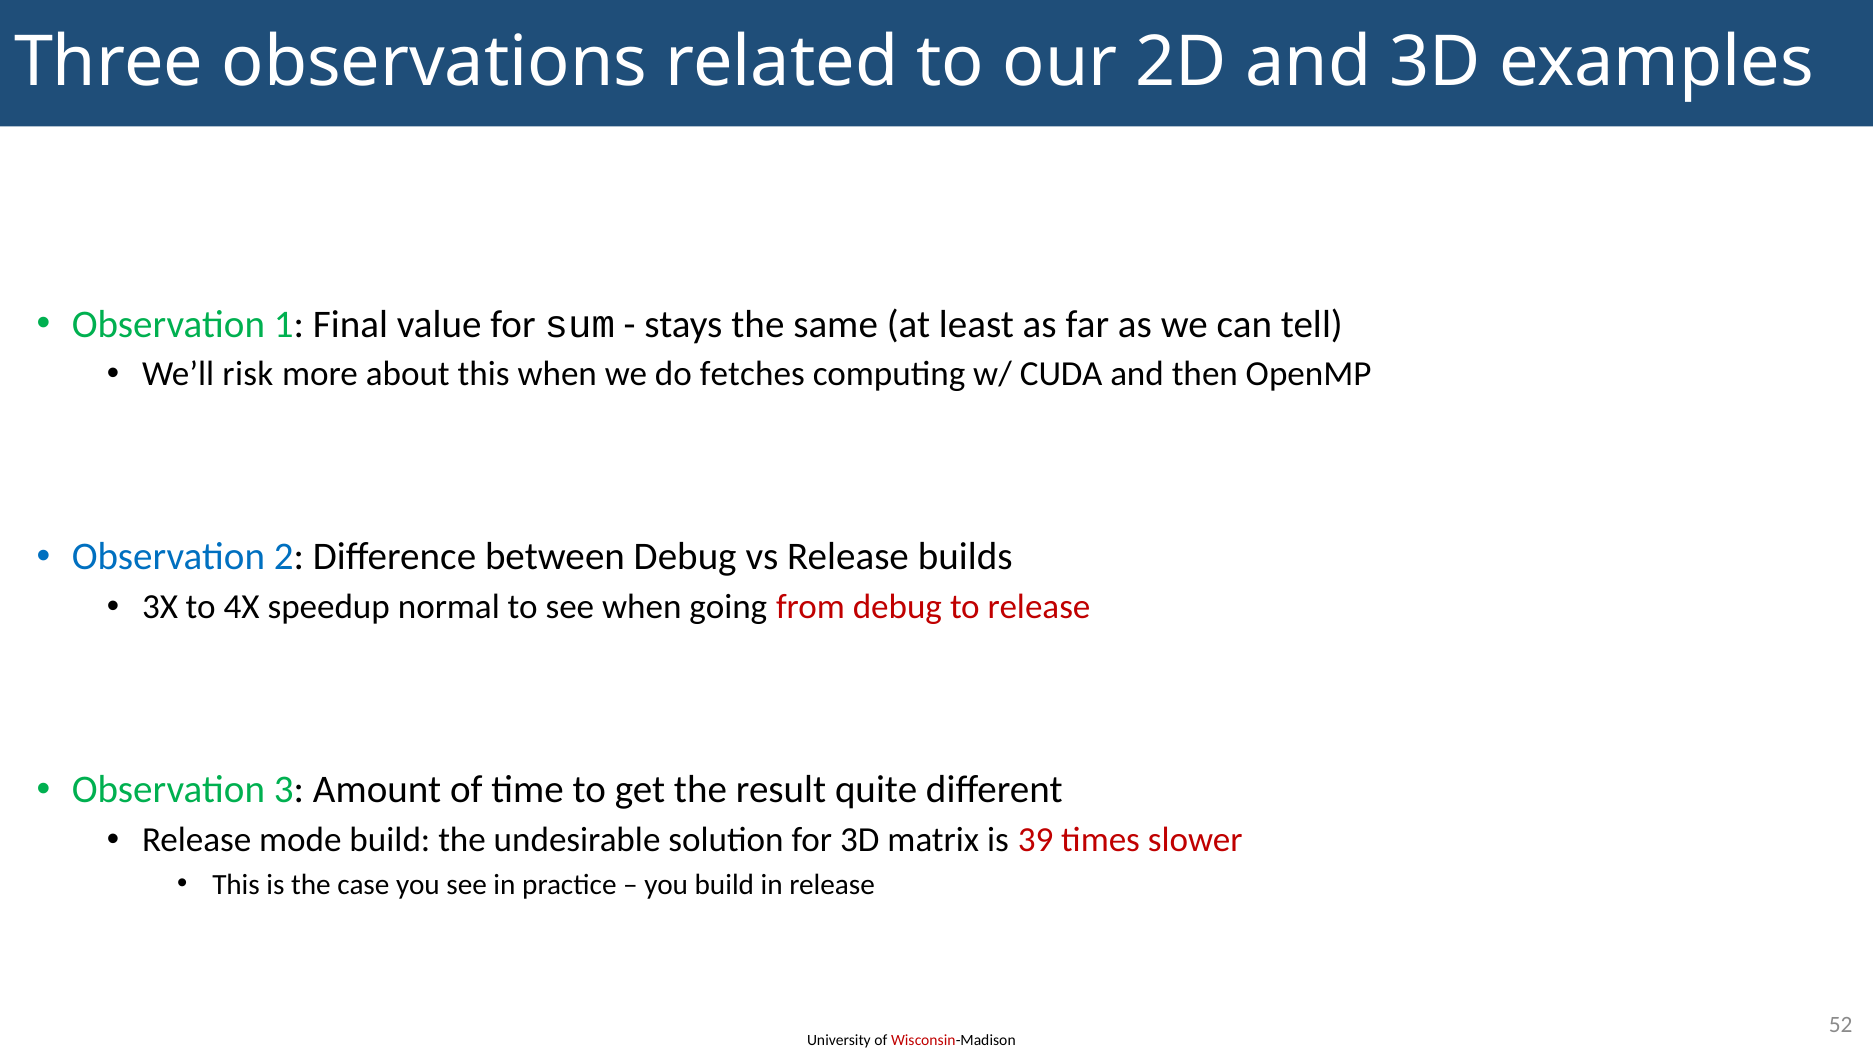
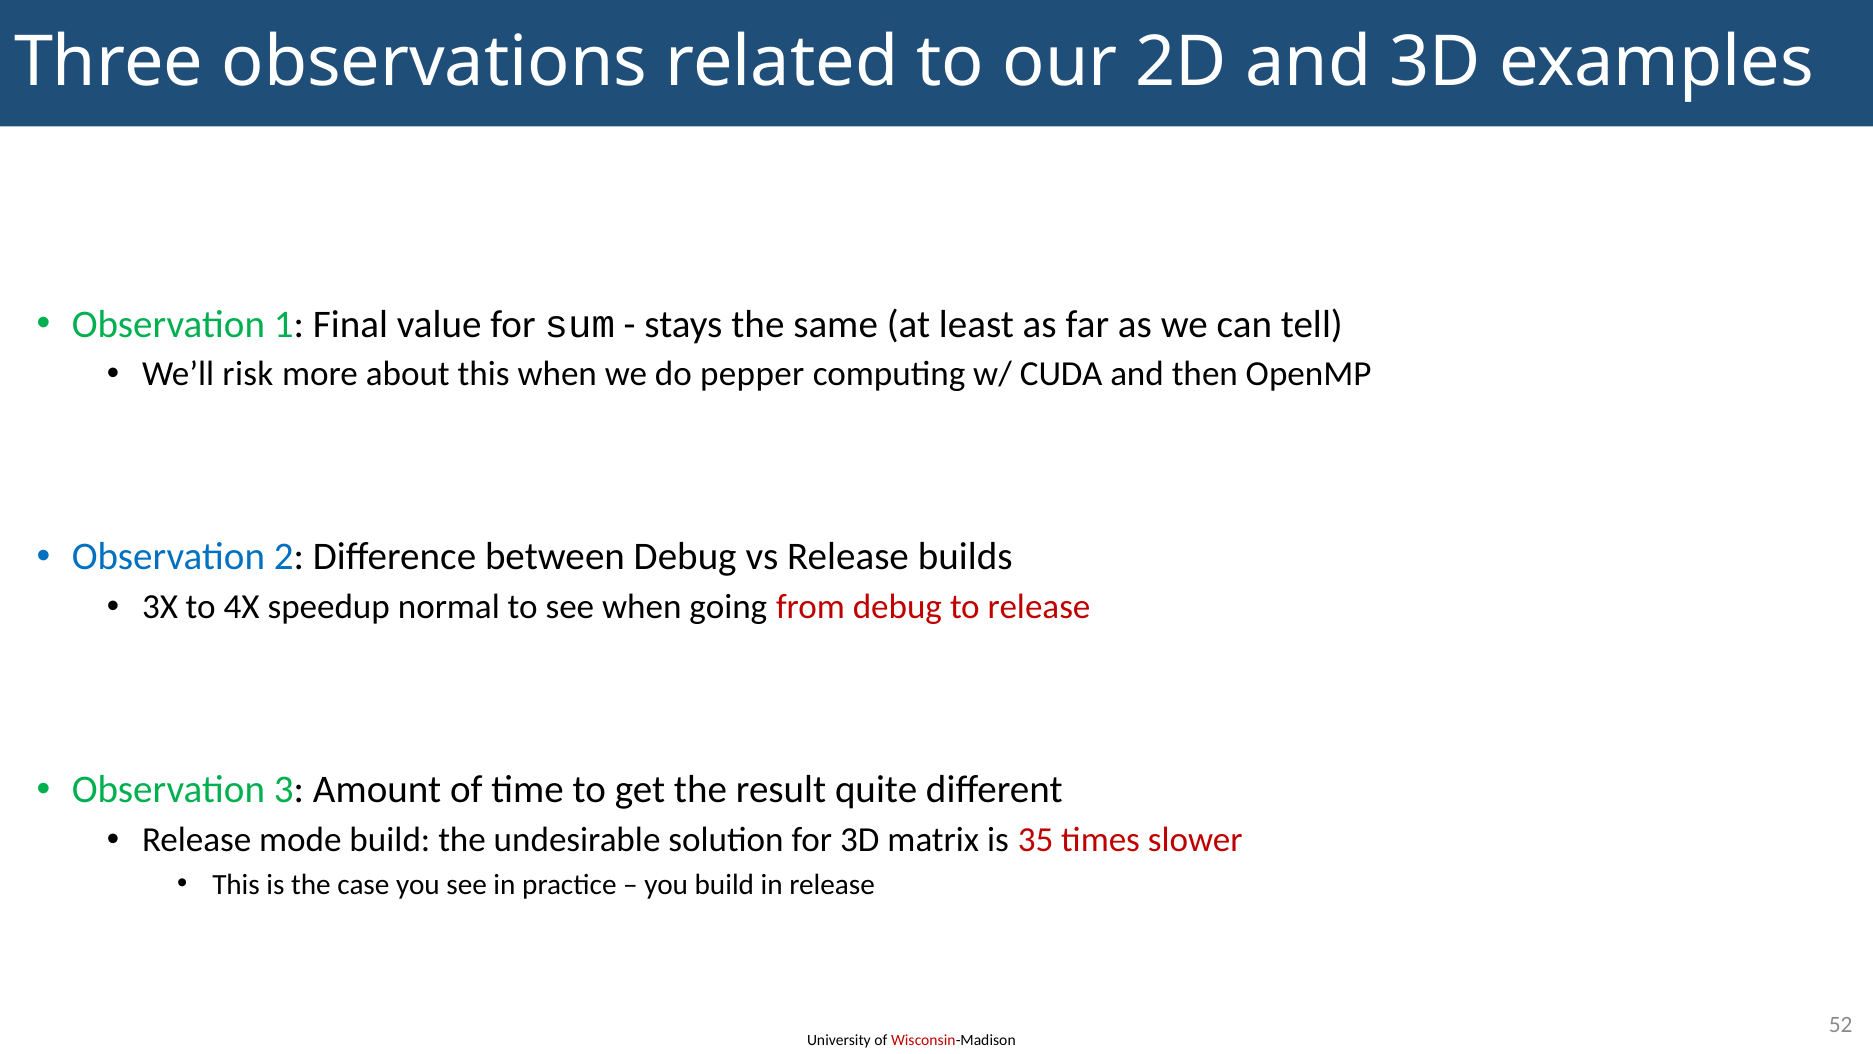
fetches: fetches -> pepper (752, 374)
39: 39 -> 35 (1036, 839)
